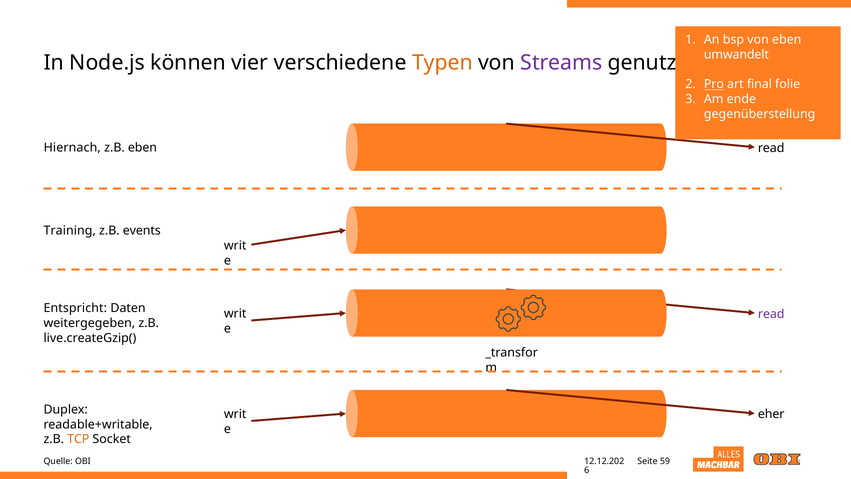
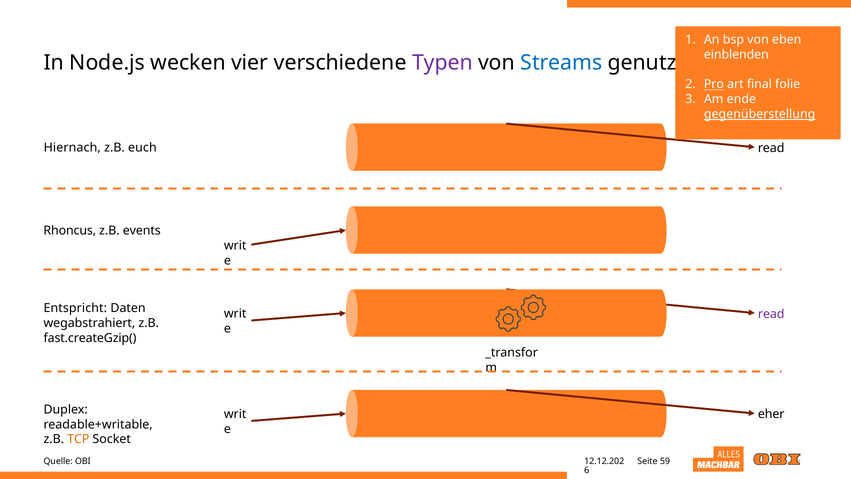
umwandelt: umwandelt -> einblenden (736, 54)
können: können -> wecken (188, 62)
Typen colour: orange -> purple (442, 62)
Streams colour: purple -> blue (561, 62)
gegenüberstellung underline: none -> present (760, 114)
z.B eben: eben -> euch (142, 148)
Training: Training -> Rhoncus (70, 230)
weitergegeben: weitergegeben -> wegabstrahiert (89, 323)
live.createGzip(: live.createGzip( -> fast.createGzip( (90, 338)
